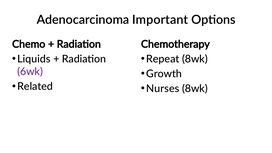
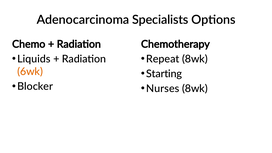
Important: Important -> Specialists (160, 20)
6wk colour: purple -> orange (30, 72)
Growth: Growth -> Starting (164, 74)
Related: Related -> Blocker (35, 86)
